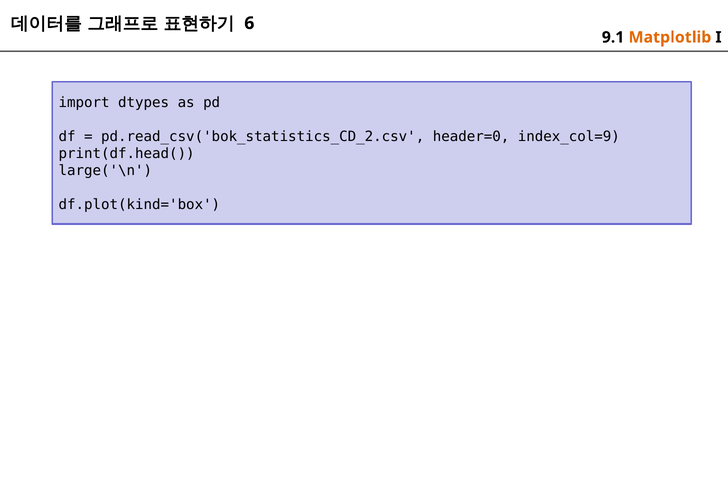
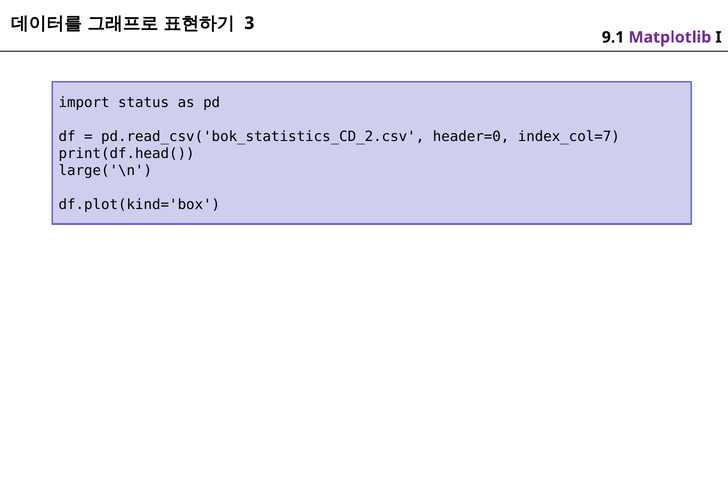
6: 6 -> 3 (249, 23)
Matplotlib colour: orange -> purple (670, 37)
dtypes: dtypes -> status (144, 103)
index_col=9: index_col=9 -> index_col=7 (569, 137)
